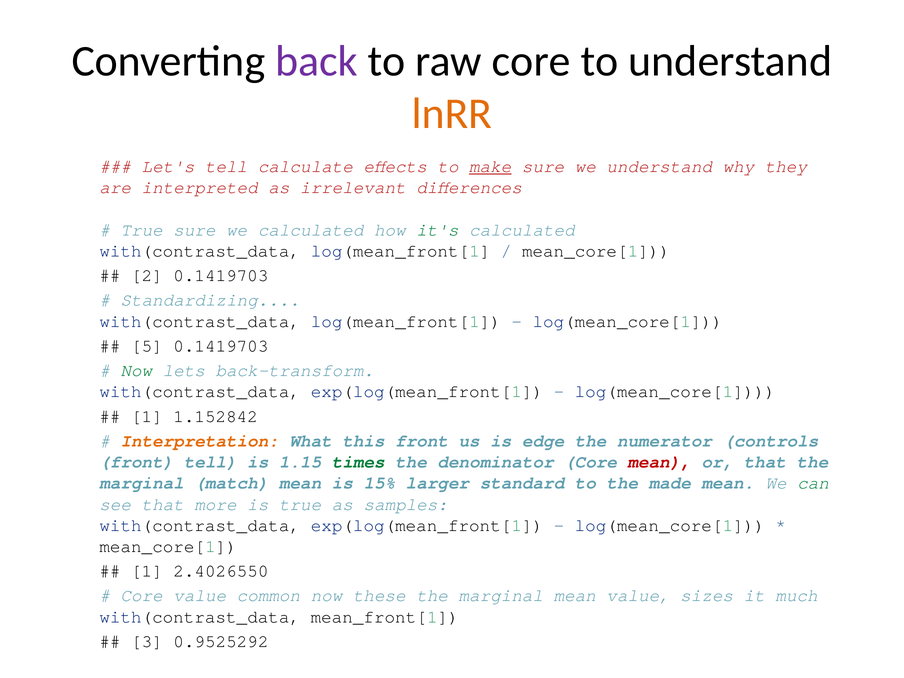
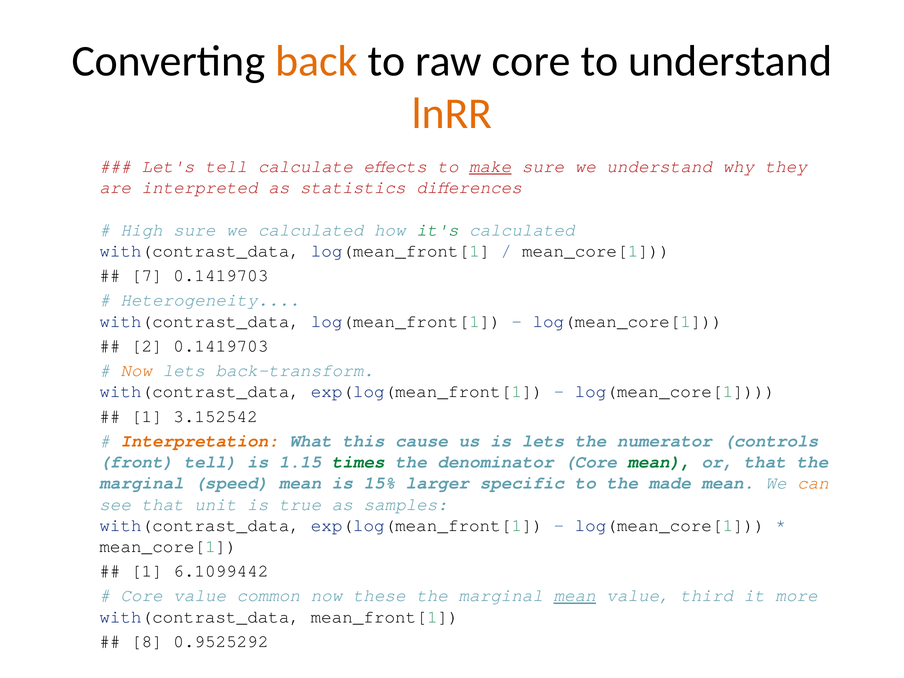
back colour: purple -> orange (317, 61)
irrelevant: irrelevant -> statistics (353, 188)
True: True -> High (142, 230)
2: 2 -> 7 (147, 276)
Standardizing: Standardizing -> Heterogeneity (210, 300)
5: 5 -> 2 (147, 346)
Now colour: green -> orange (136, 371)
1.152842: 1.152842 -> 3.152542 (216, 416)
this front: front -> cause (422, 441)
is edge: edge -> lets (543, 441)
mean colour: red -> green (659, 462)
match: match -> speed (231, 483)
standard: standard -> specific (522, 483)
can colour: green -> orange (813, 483)
more: more -> unit (216, 504)
2.4026550: 2.4026550 -> 6.1099442 (221, 571)
mean underline: none -> present (575, 596)
sizes: sizes -> third (707, 596)
much: much -> more (797, 596)
3: 3 -> 8 (147, 641)
